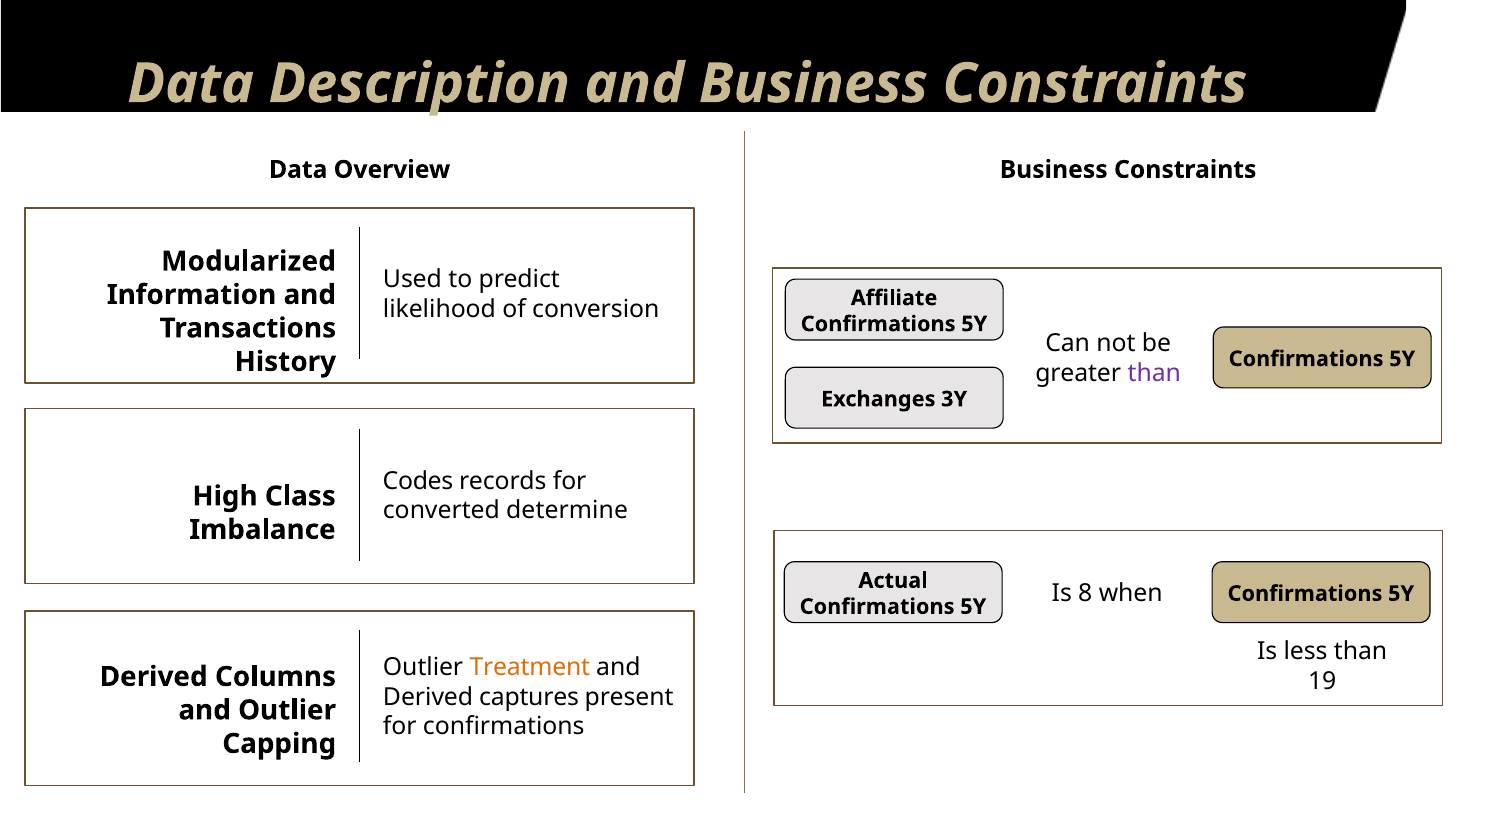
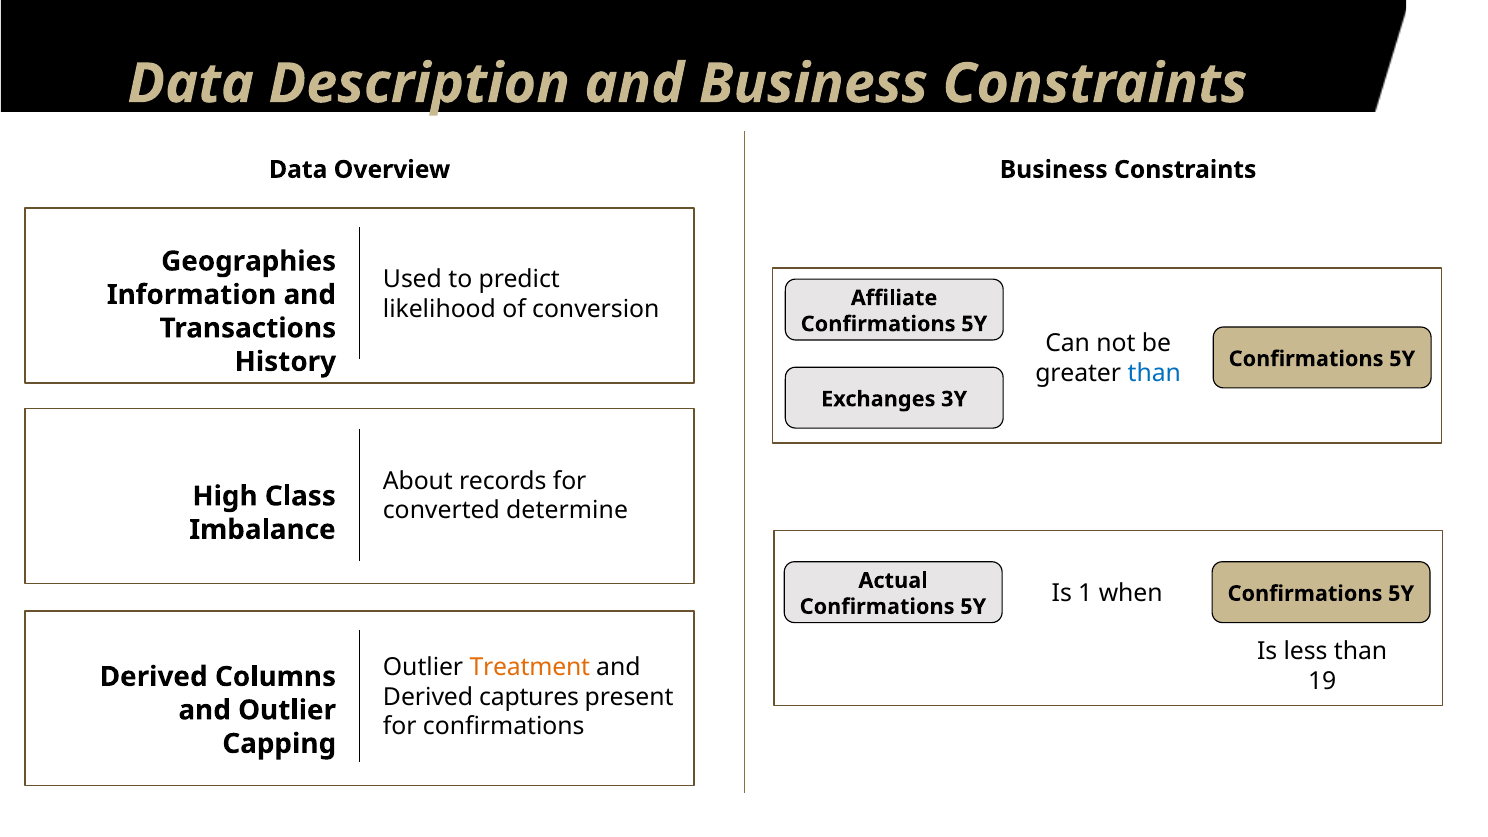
Modularized: Modularized -> Geographies (249, 261)
than colour: purple -> blue (1154, 373)
Codes: Codes -> About (418, 481)
8: 8 -> 1 (1085, 594)
